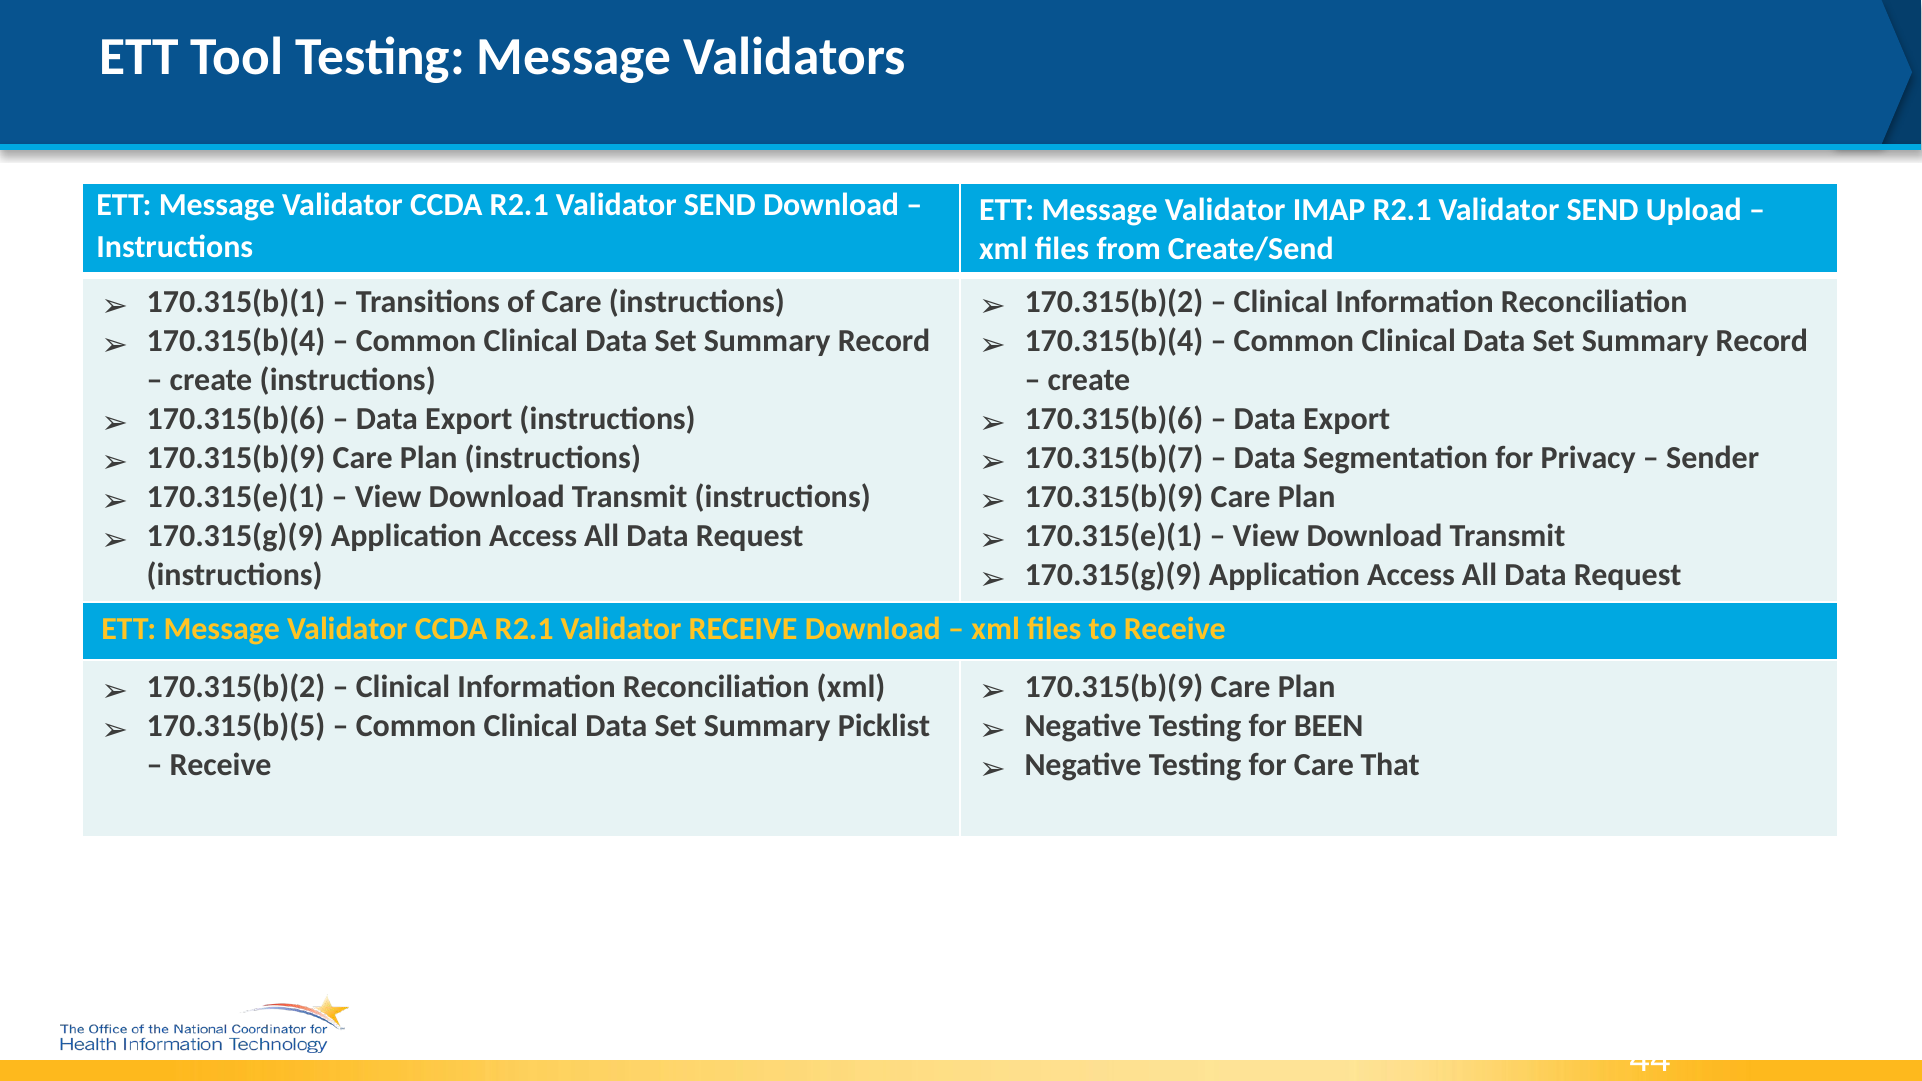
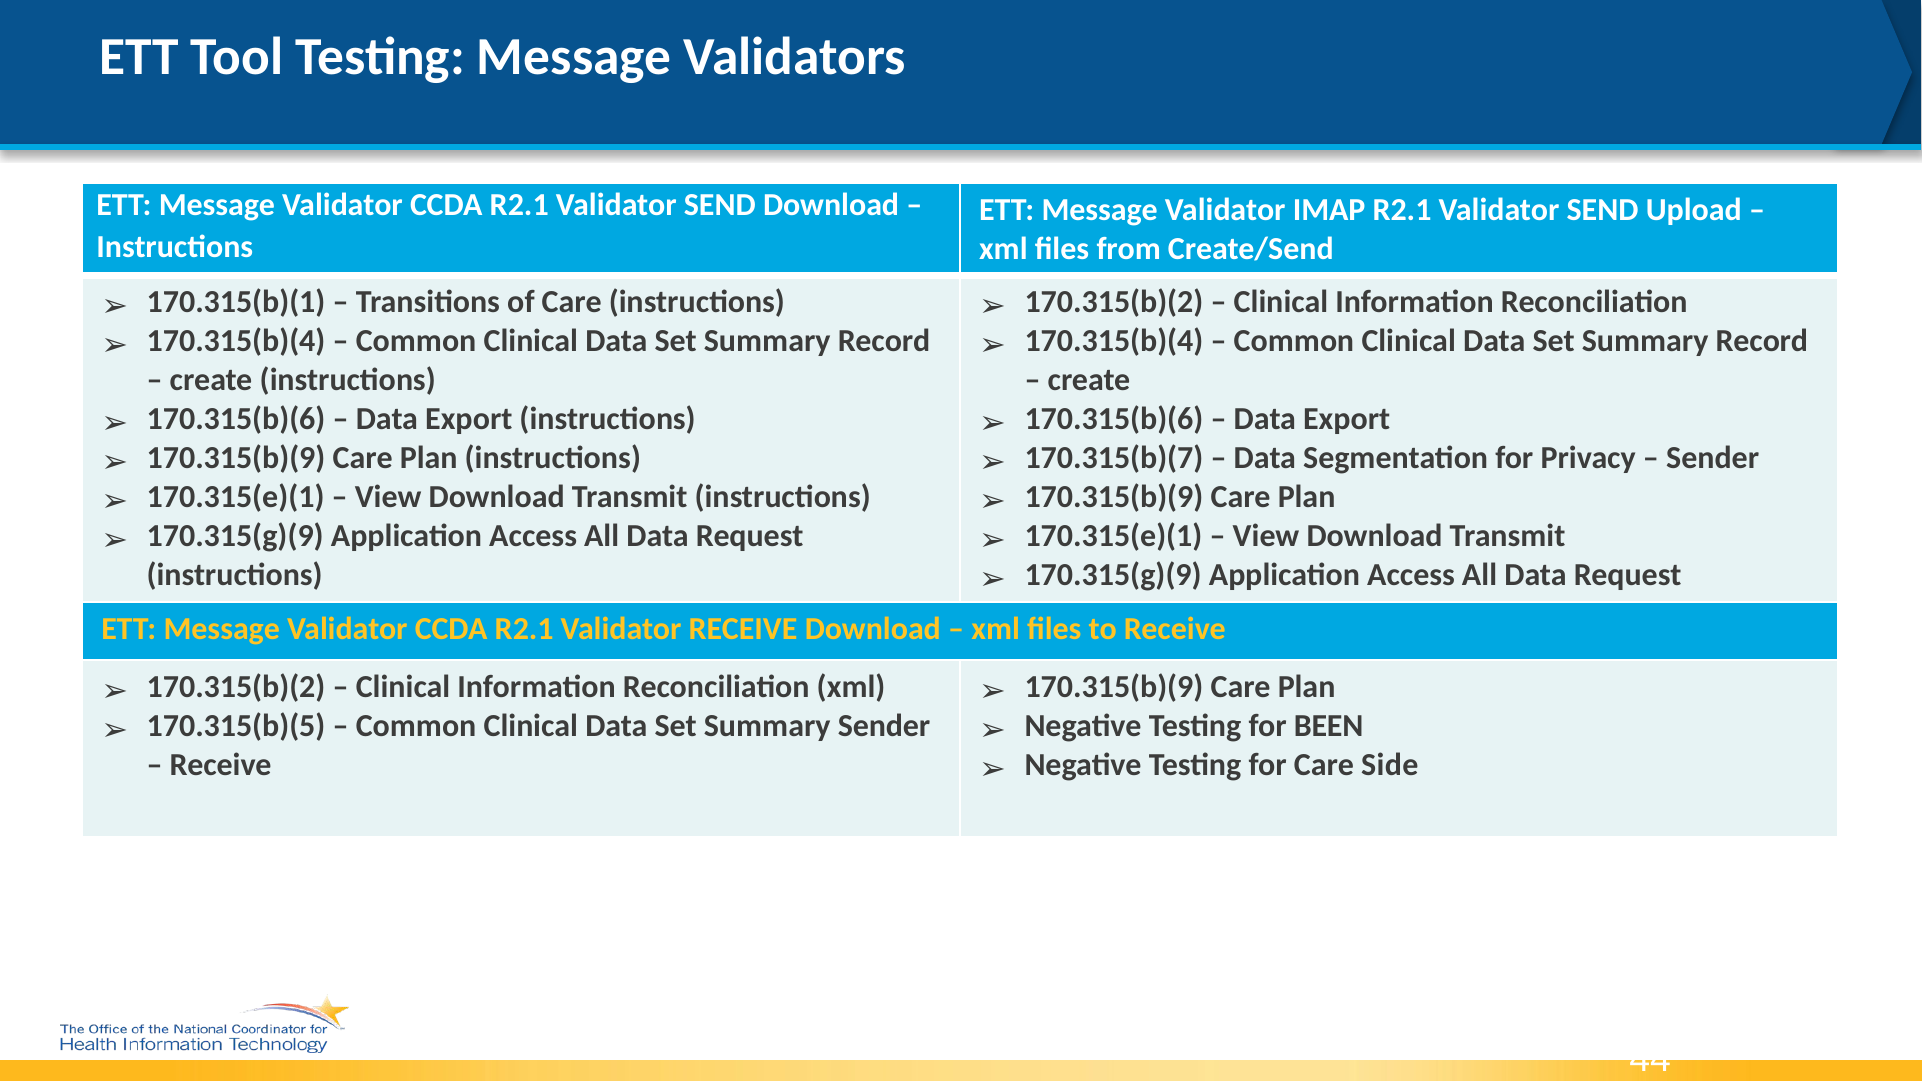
Summary Picklist: Picklist -> Sender (884, 726)
That: That -> Side (1390, 766)
